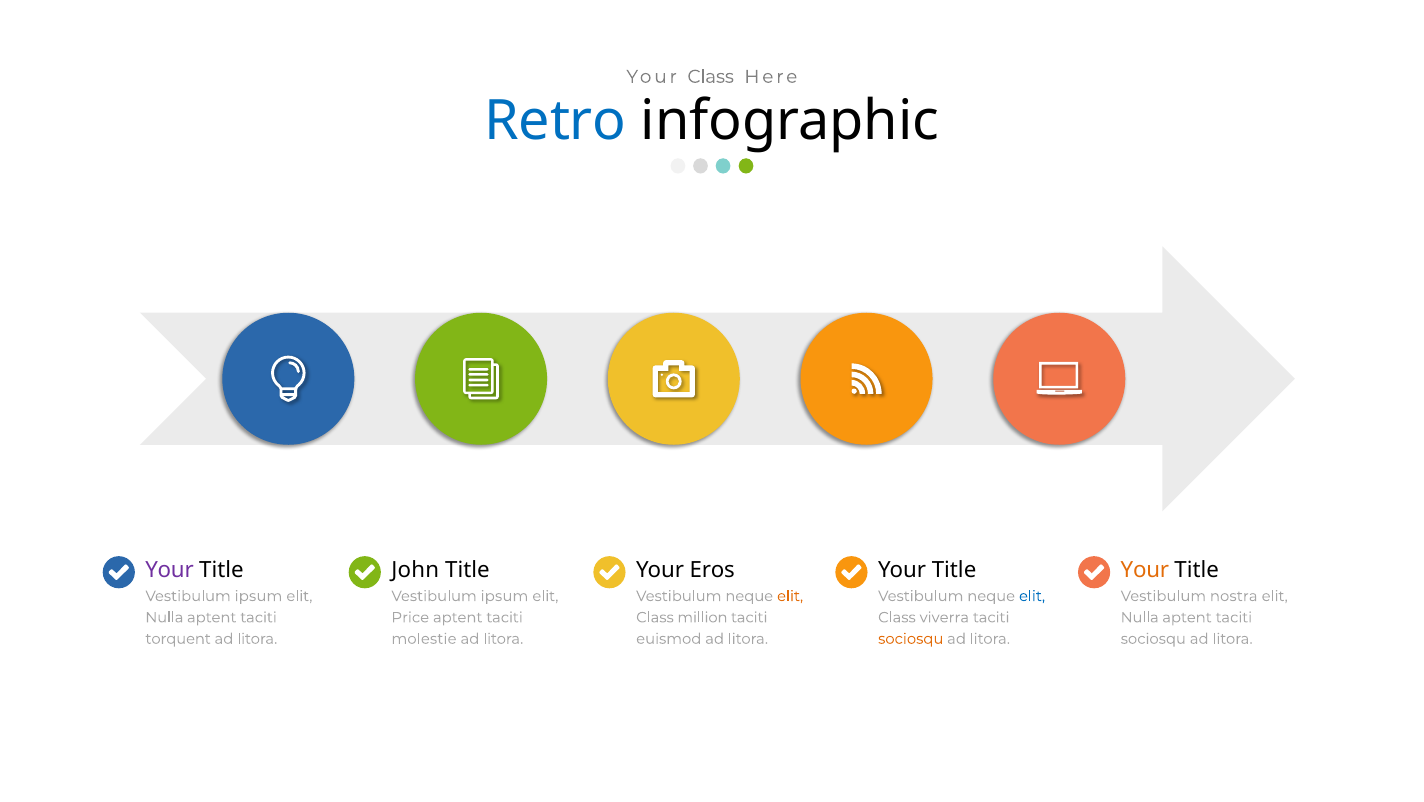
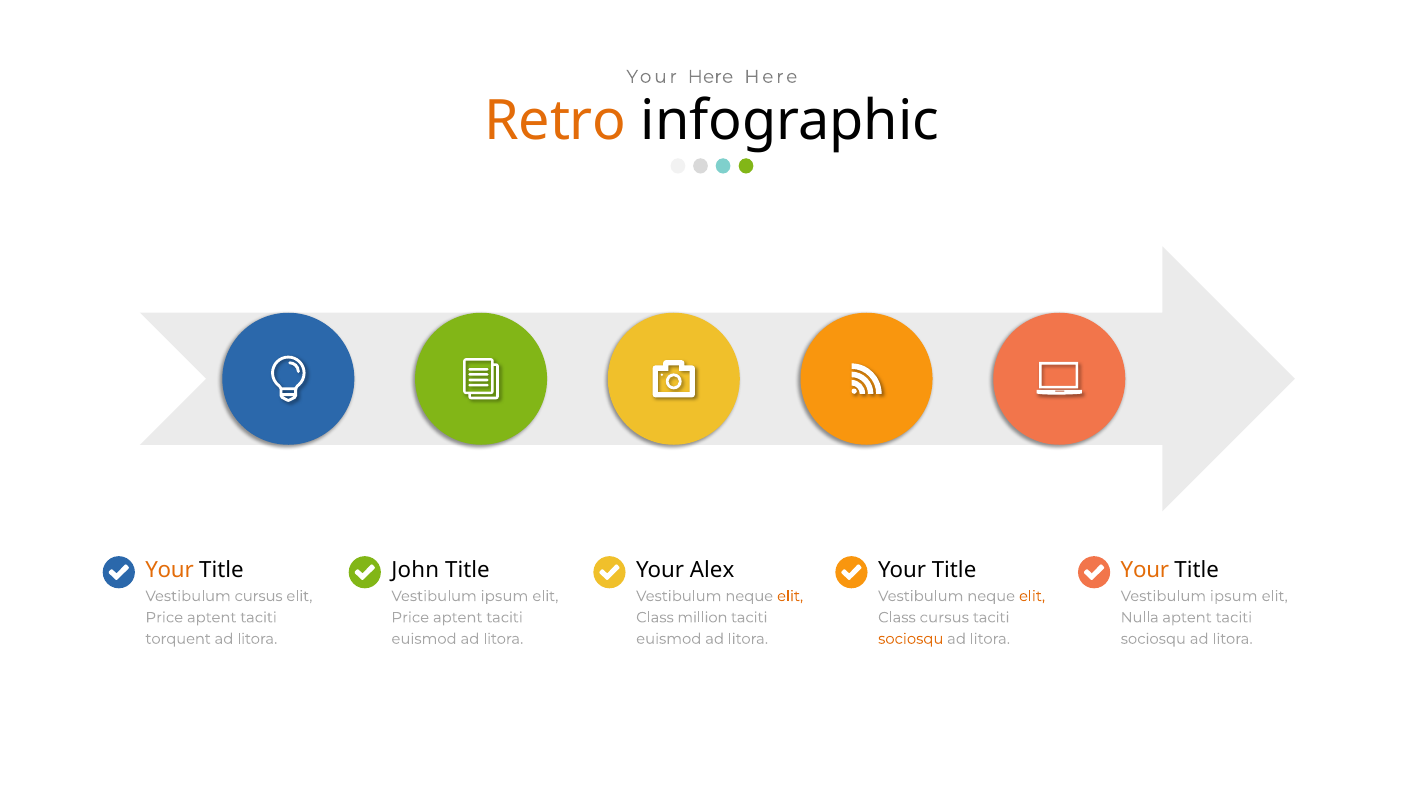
Your Class: Class -> Here (710, 77)
Retro colour: blue -> orange (555, 121)
Your colour: purple -> orange (170, 571)
Eros: Eros -> Alex (712, 571)
ipsum: ipsum -> cursus (259, 596)
elit colour: blue -> orange (1032, 596)
nostra: nostra -> ipsum (1234, 596)
Nulla: Nulla -> Price (164, 618)
Class viverra: viverra -> cursus (944, 618)
molestie: molestie -> euismod (424, 639)
